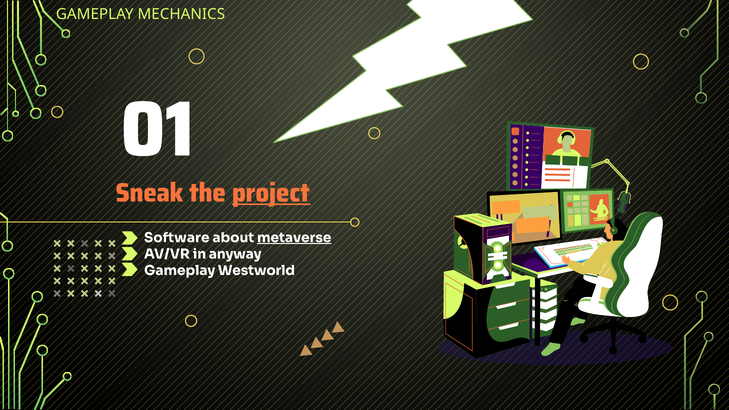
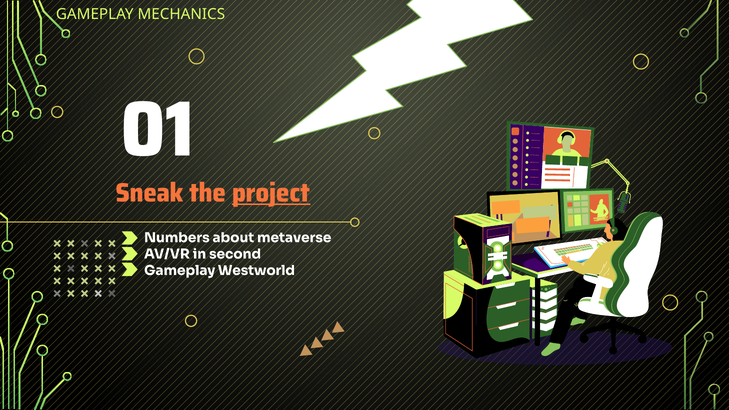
Software: Software -> Numbers (177, 238)
metaverse underline: present -> none (294, 238)
anyway: anyway -> second (235, 254)
